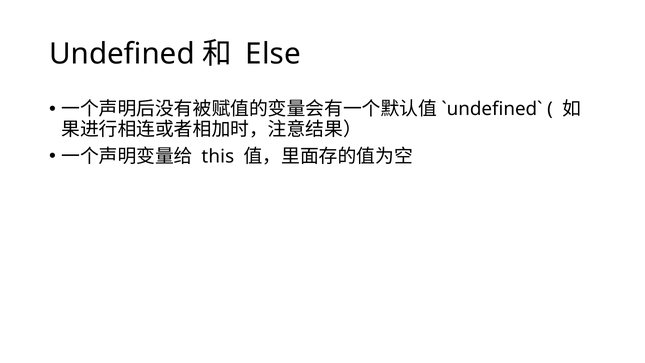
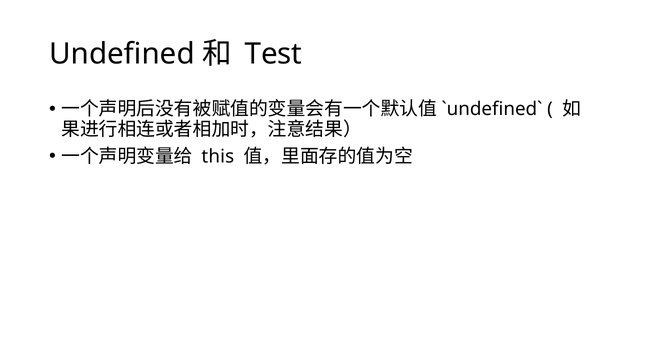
Else: Else -> Test (273, 54)
